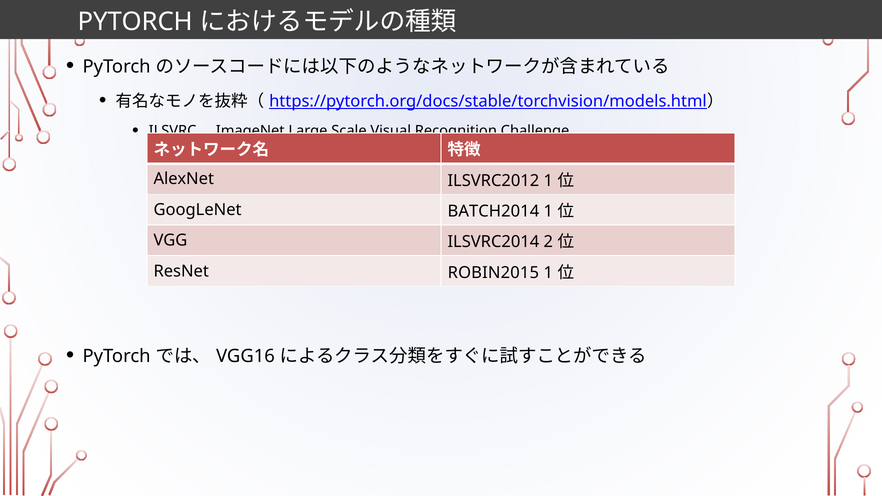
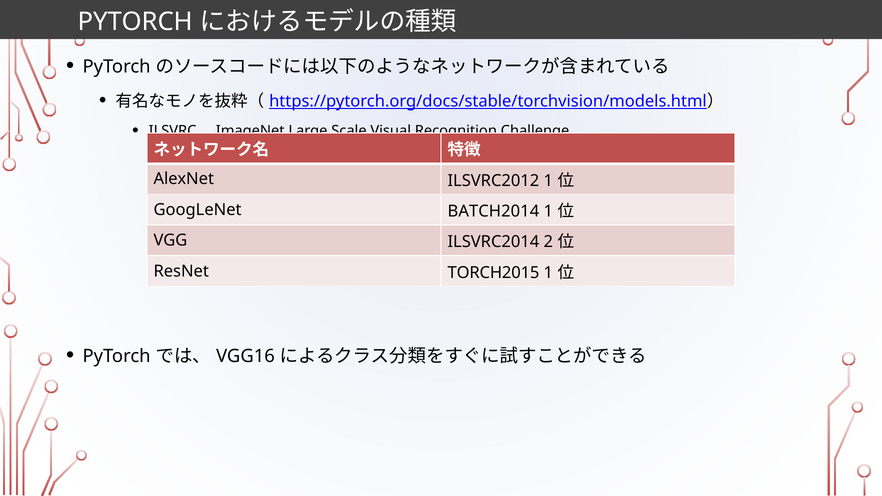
ROBIN2015: ROBIN2015 -> TORCH2015 (494, 273)
